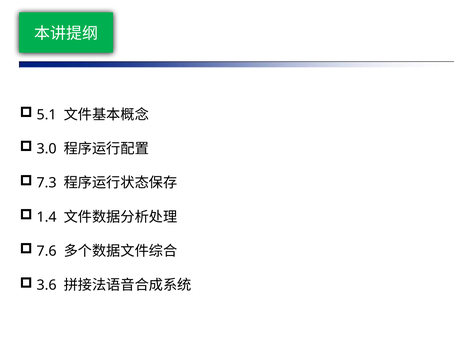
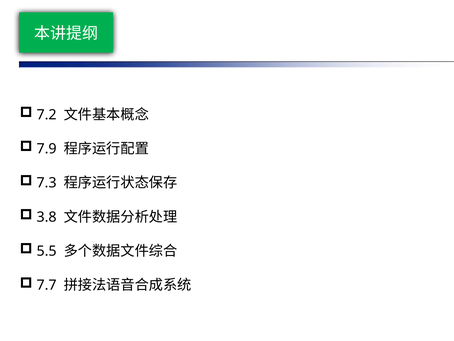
5.1: 5.1 -> 7.2 (47, 115)
3.0: 3.0 -> 7.9 (47, 149)
1.4: 1.4 -> 3.8 (47, 217)
7.6: 7.6 -> 5.5 (47, 251)
3.6: 3.6 -> 7.7 (47, 285)
